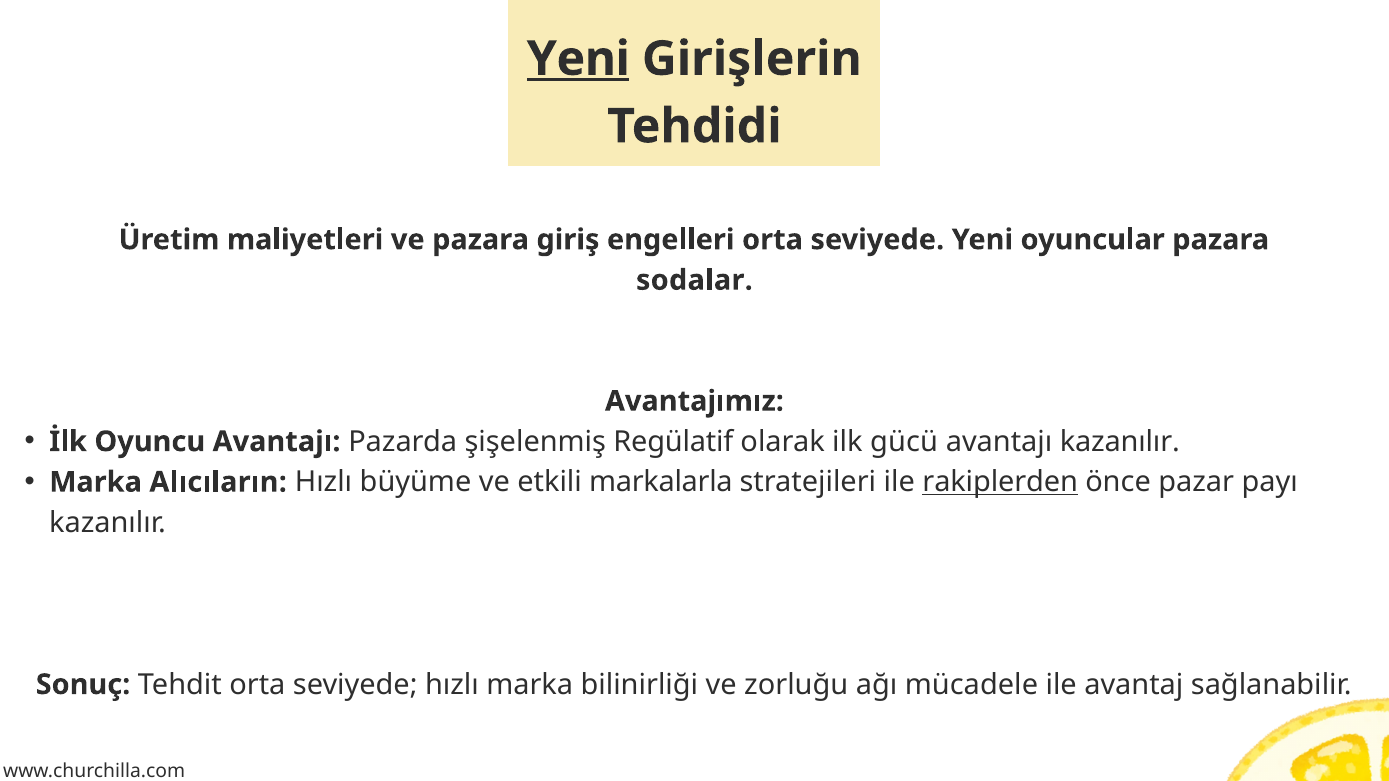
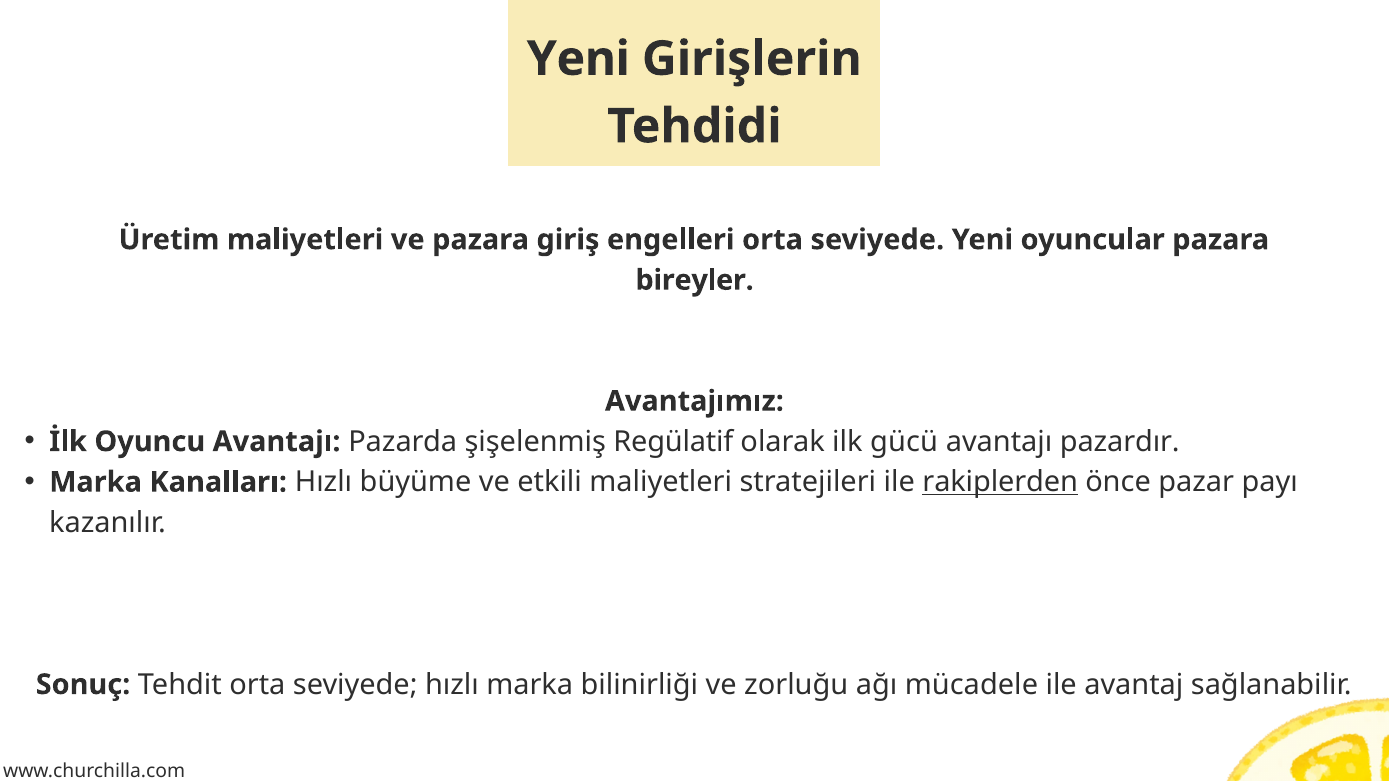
Yeni underline: present -> none (578, 59)
sodalar: sodalar -> bireyler (695, 280)
avantajı kazanılır: kazanılır -> pazardır (1120, 442)
Alıcıların: Alıcıların -> Kanalları (218, 482)
etkili markalarla: markalarla -> maliyetleri (661, 482)
